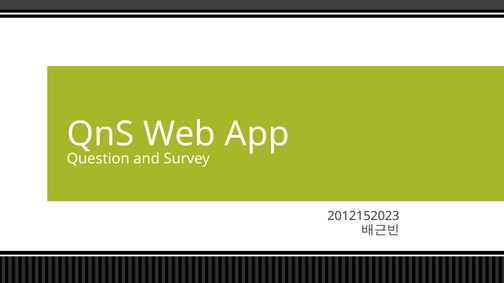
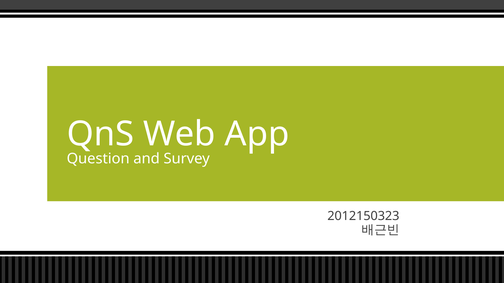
2012152023: 2012152023 -> 2012150323 (363, 217)
